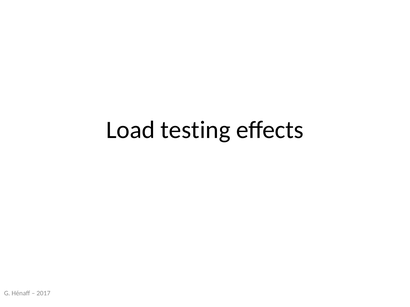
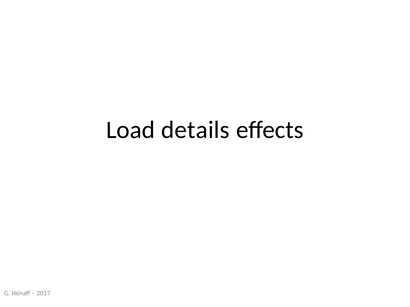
testing: testing -> details (195, 130)
